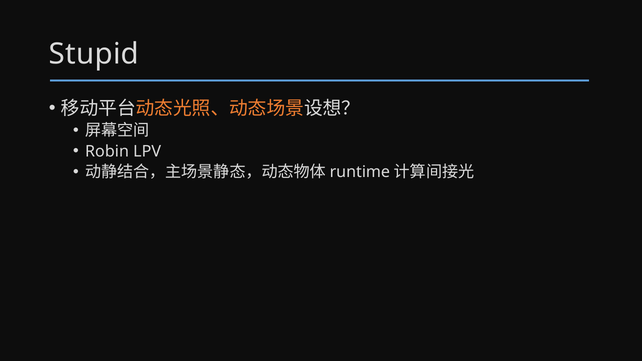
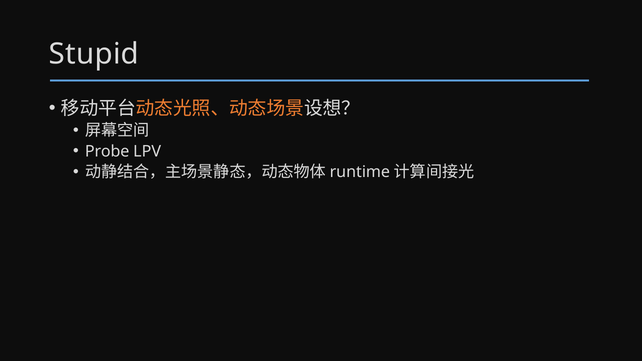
Robin: Robin -> Probe (107, 151)
